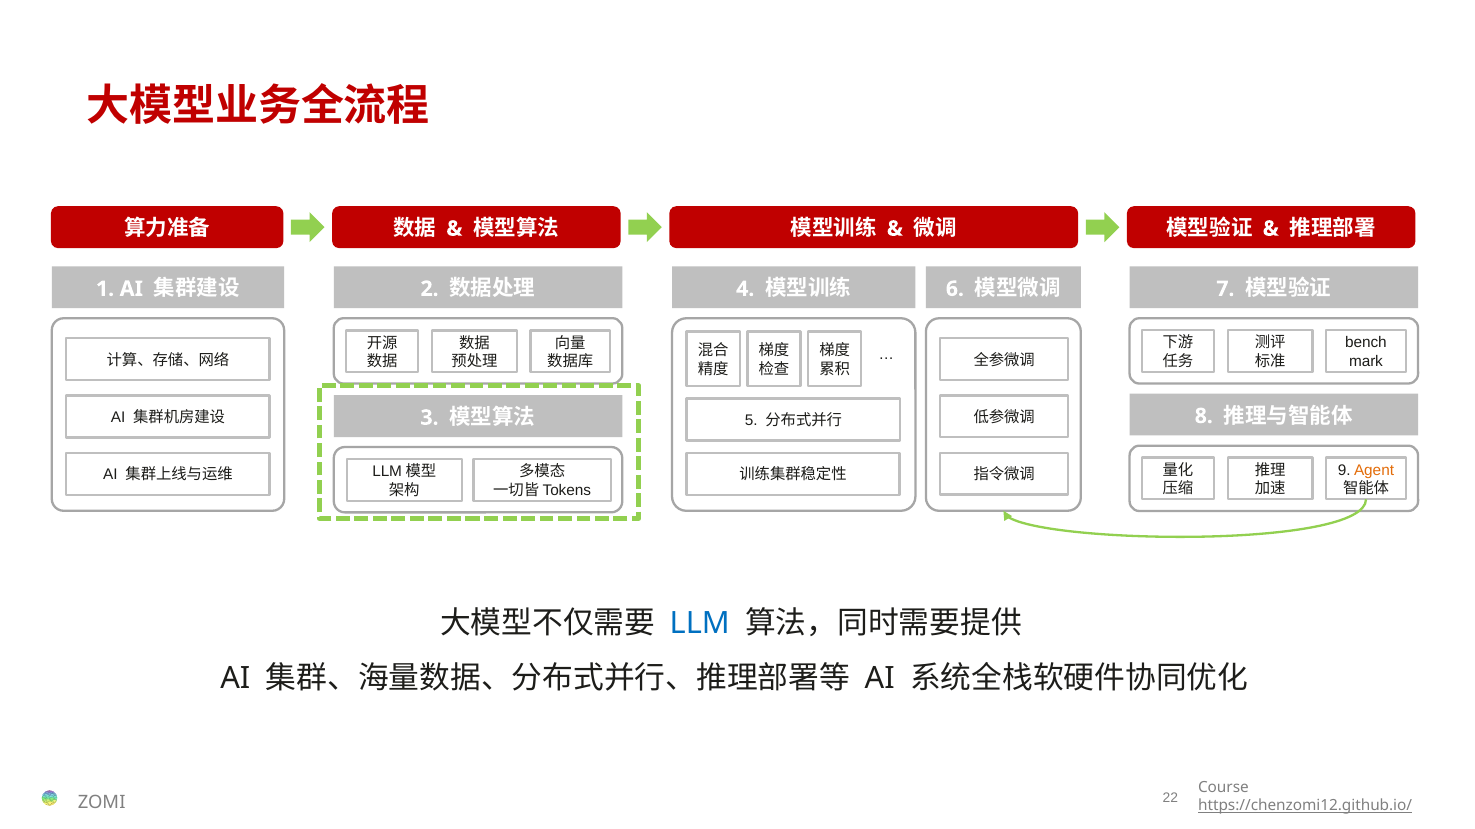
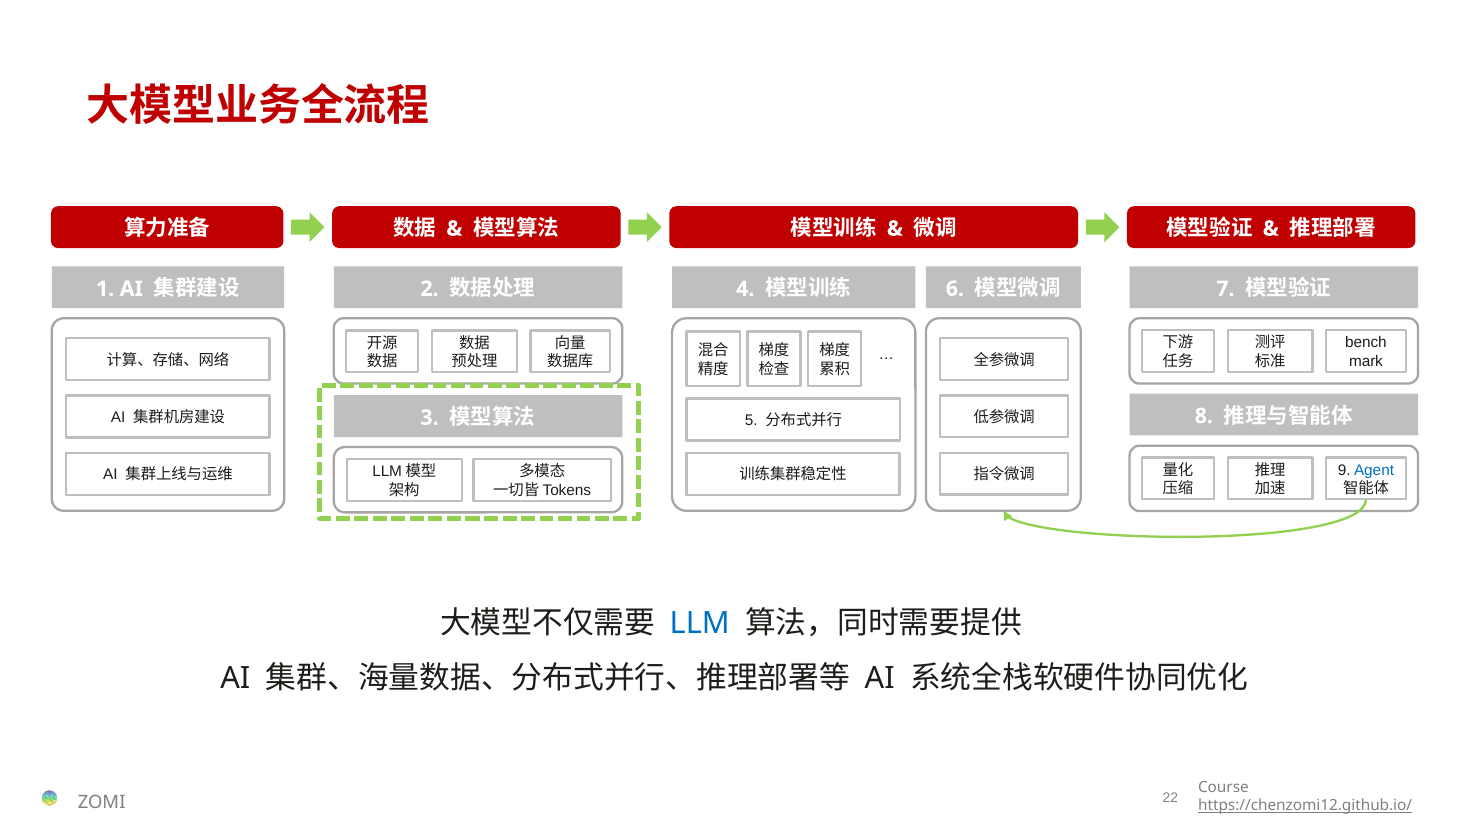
Agent colour: orange -> blue (1374, 470)
